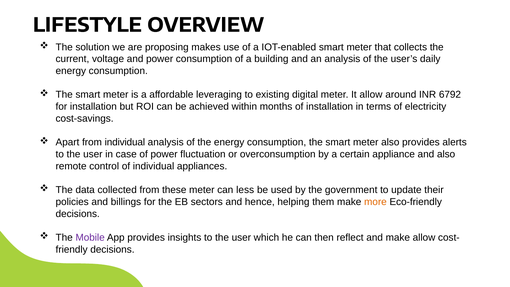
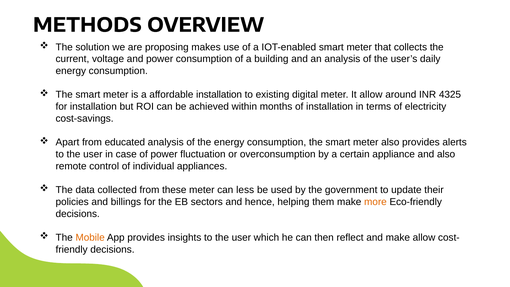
LIFESTYLE: LIFESTYLE -> METHODS (87, 25)
affordable leveraging: leveraging -> installation (219, 95)
6792: 6792 -> 4325 (450, 95)
from individual: individual -> educated (125, 142)
Mobile colour: purple -> orange (90, 238)
